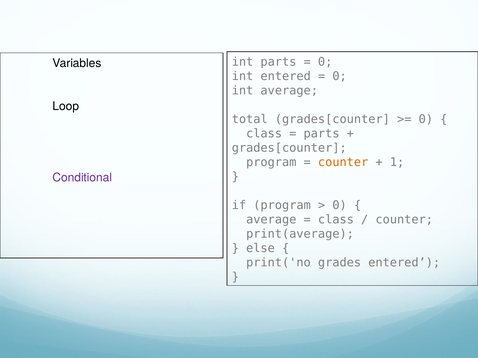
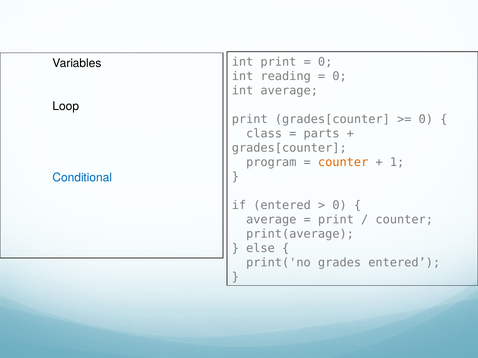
int parts: parts -> print (278, 62)
int entered: entered -> reading (286, 76)
total: total -> print (250, 119)
Conditional colour: purple -> blue (82, 178)
if program: program -> entered (282, 206)
class: class -> print (336, 220)
